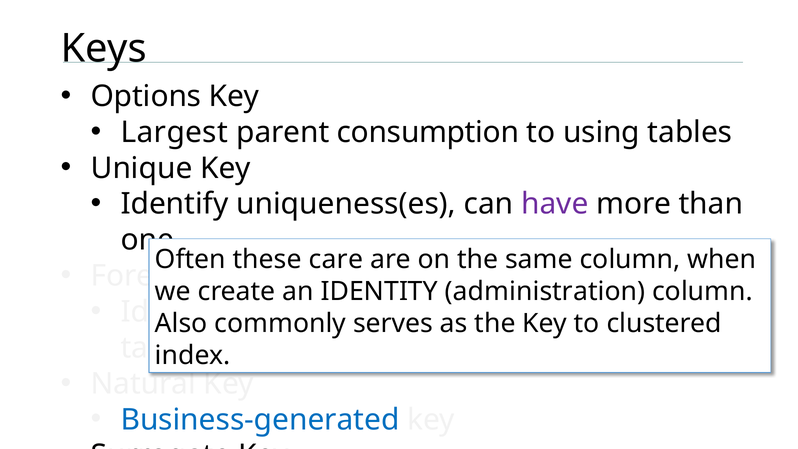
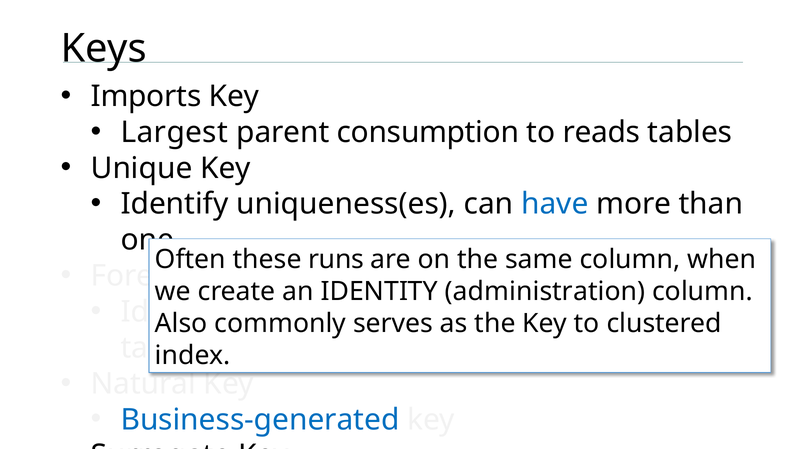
Options: Options -> Imports (146, 96)
using: using -> reads (601, 132)
have colour: purple -> blue (555, 204)
care: care -> runs (336, 260)
